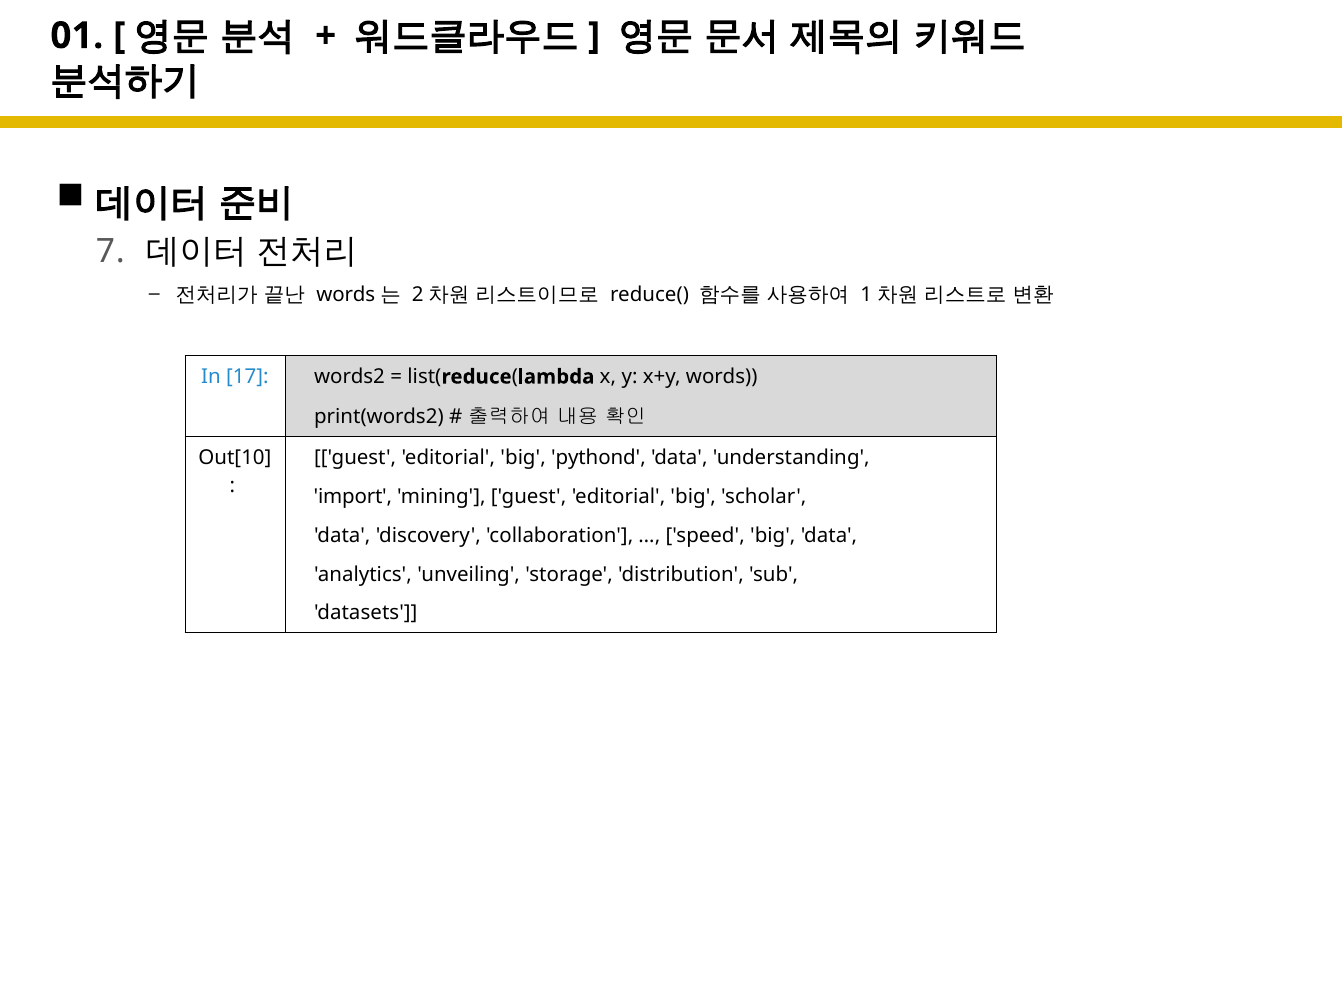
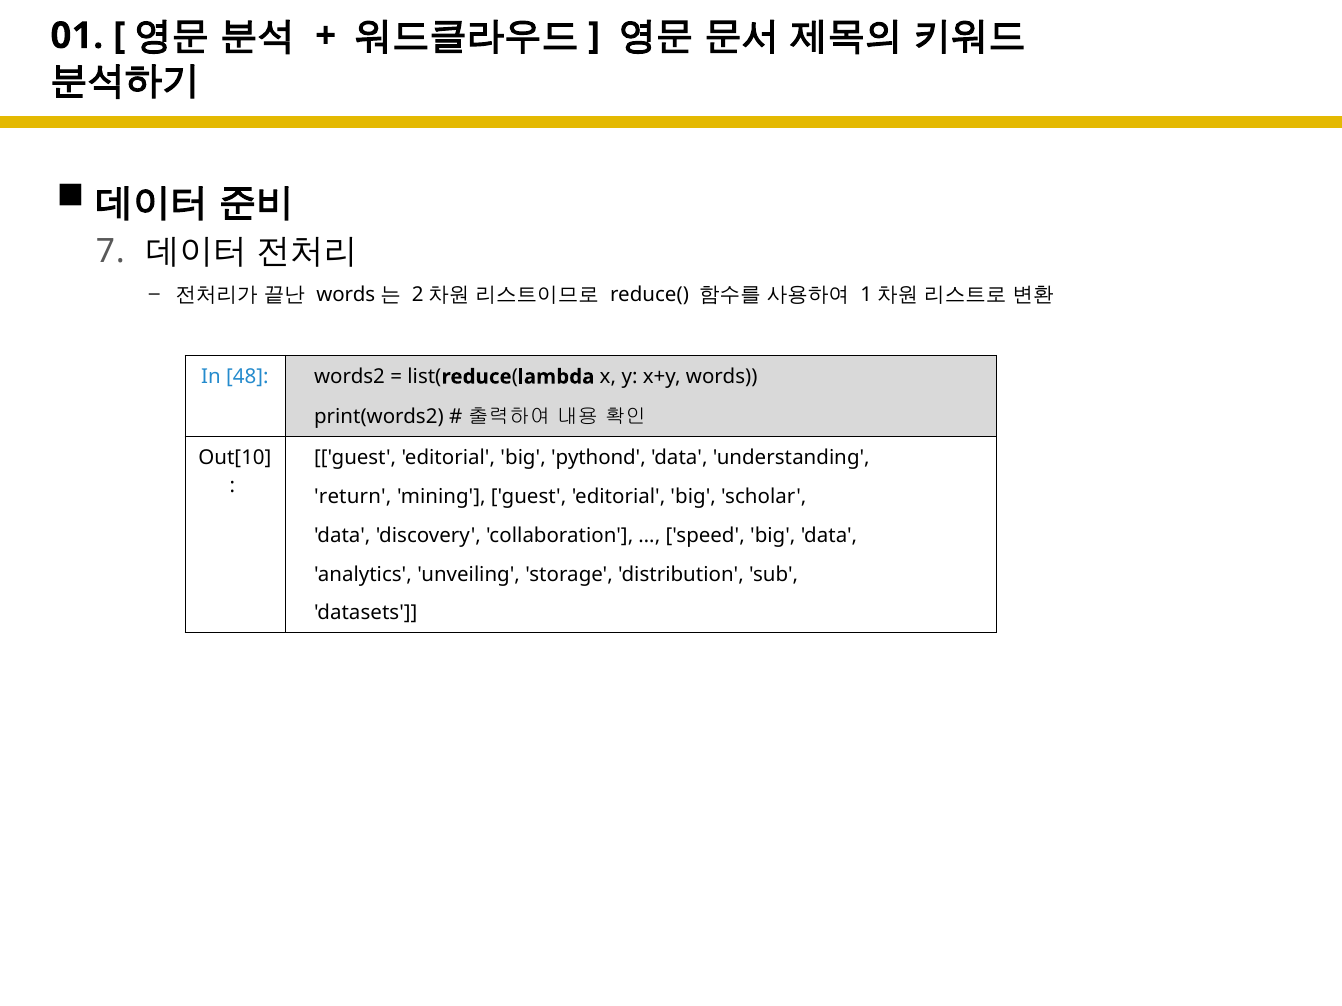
17: 17 -> 48 (247, 377)
import: import -> return (353, 497)
